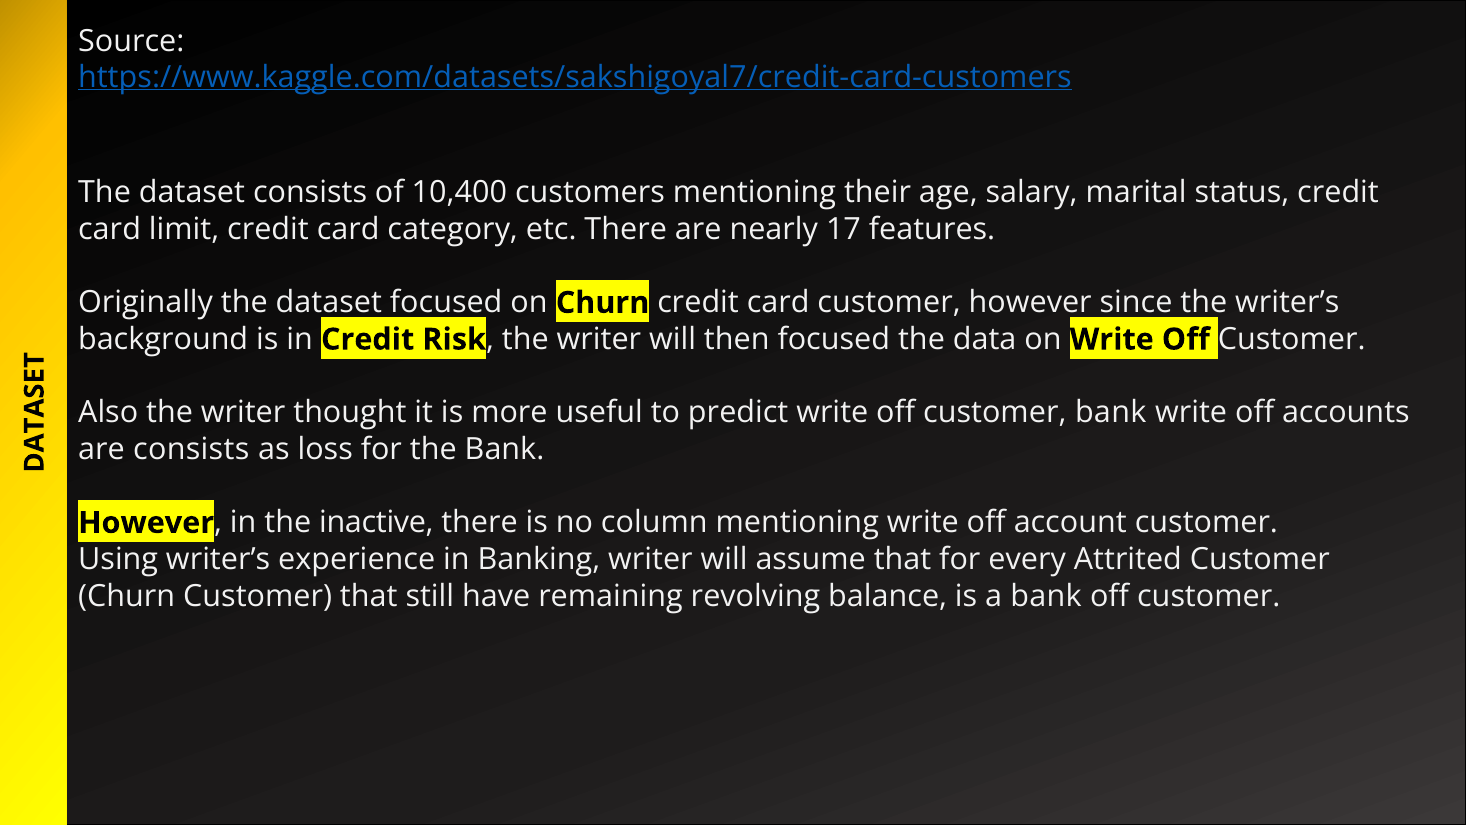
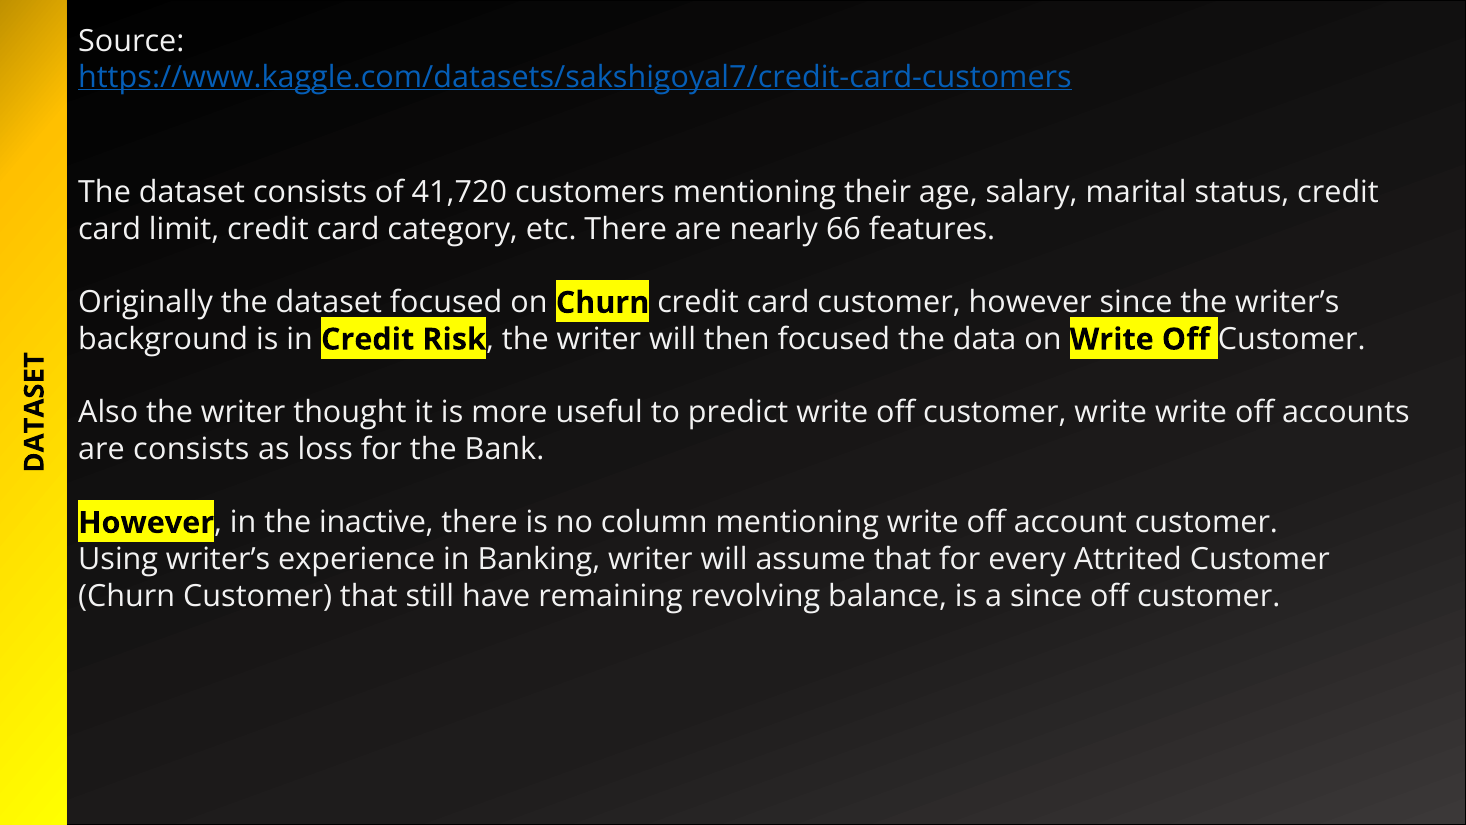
10,400: 10,400 -> 41,720 (459, 193)
17: 17 -> 66 (843, 229)
customer bank: bank -> write (1111, 413)
a bank: bank -> since (1046, 596)
